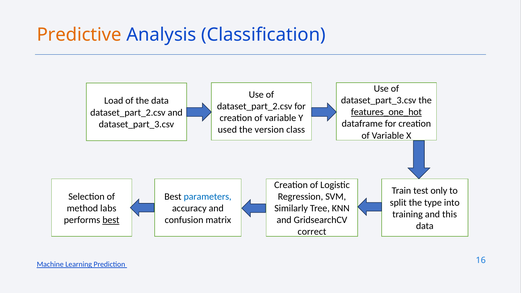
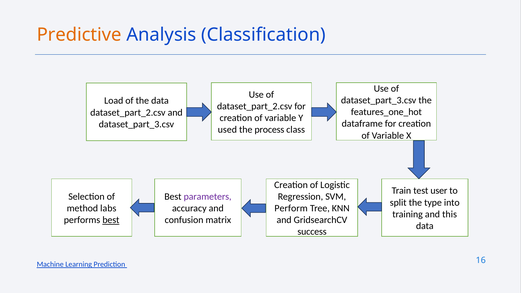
features_one_hot underline: present -> none (386, 112)
version: version -> process (269, 130)
only: only -> user (439, 191)
parameters colour: blue -> purple (208, 197)
Similarly: Similarly -> Perform (291, 208)
correct: correct -> success (312, 232)
